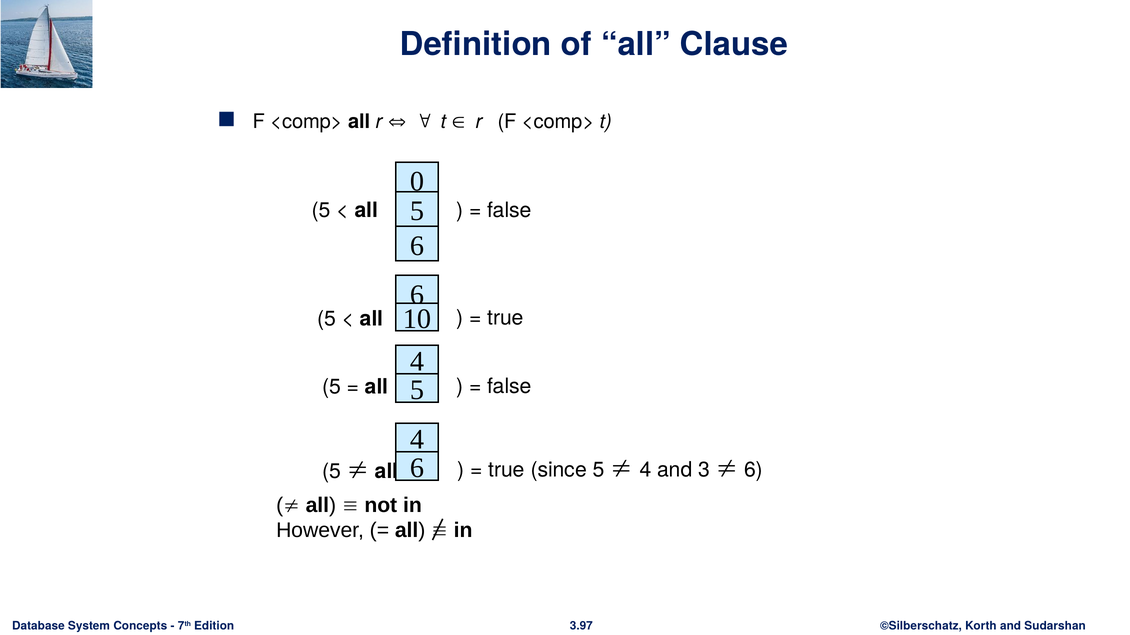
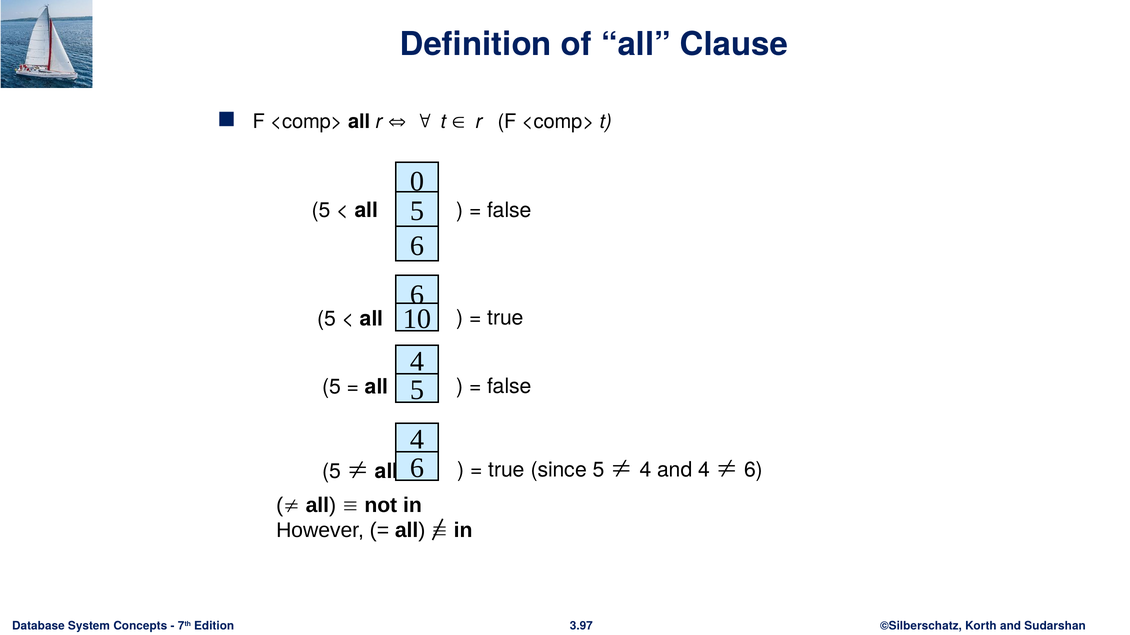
and 3: 3 -> 4 (704, 470)
